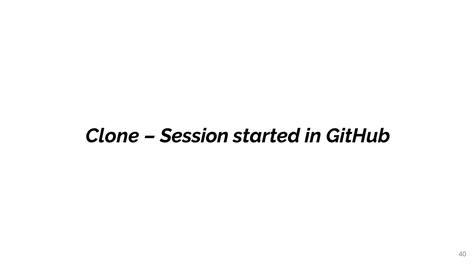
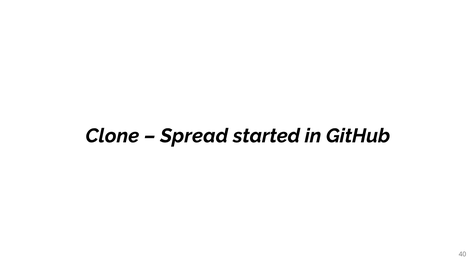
Session: Session -> Spread (194, 136)
